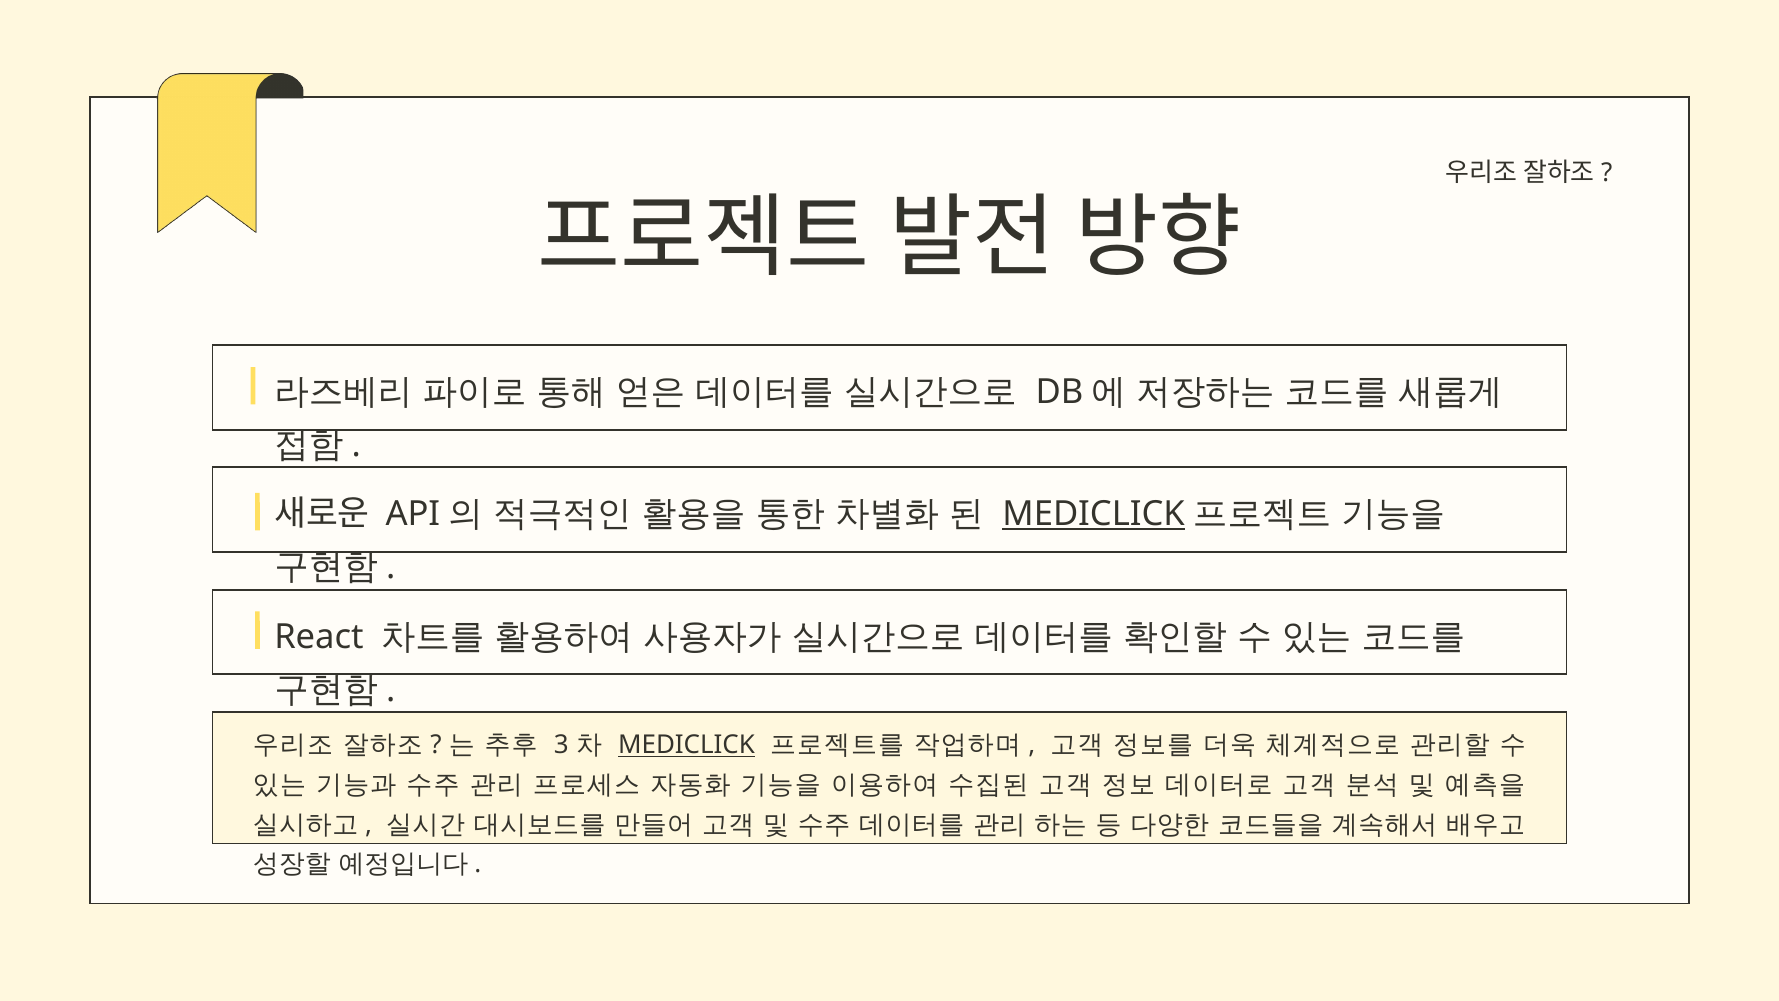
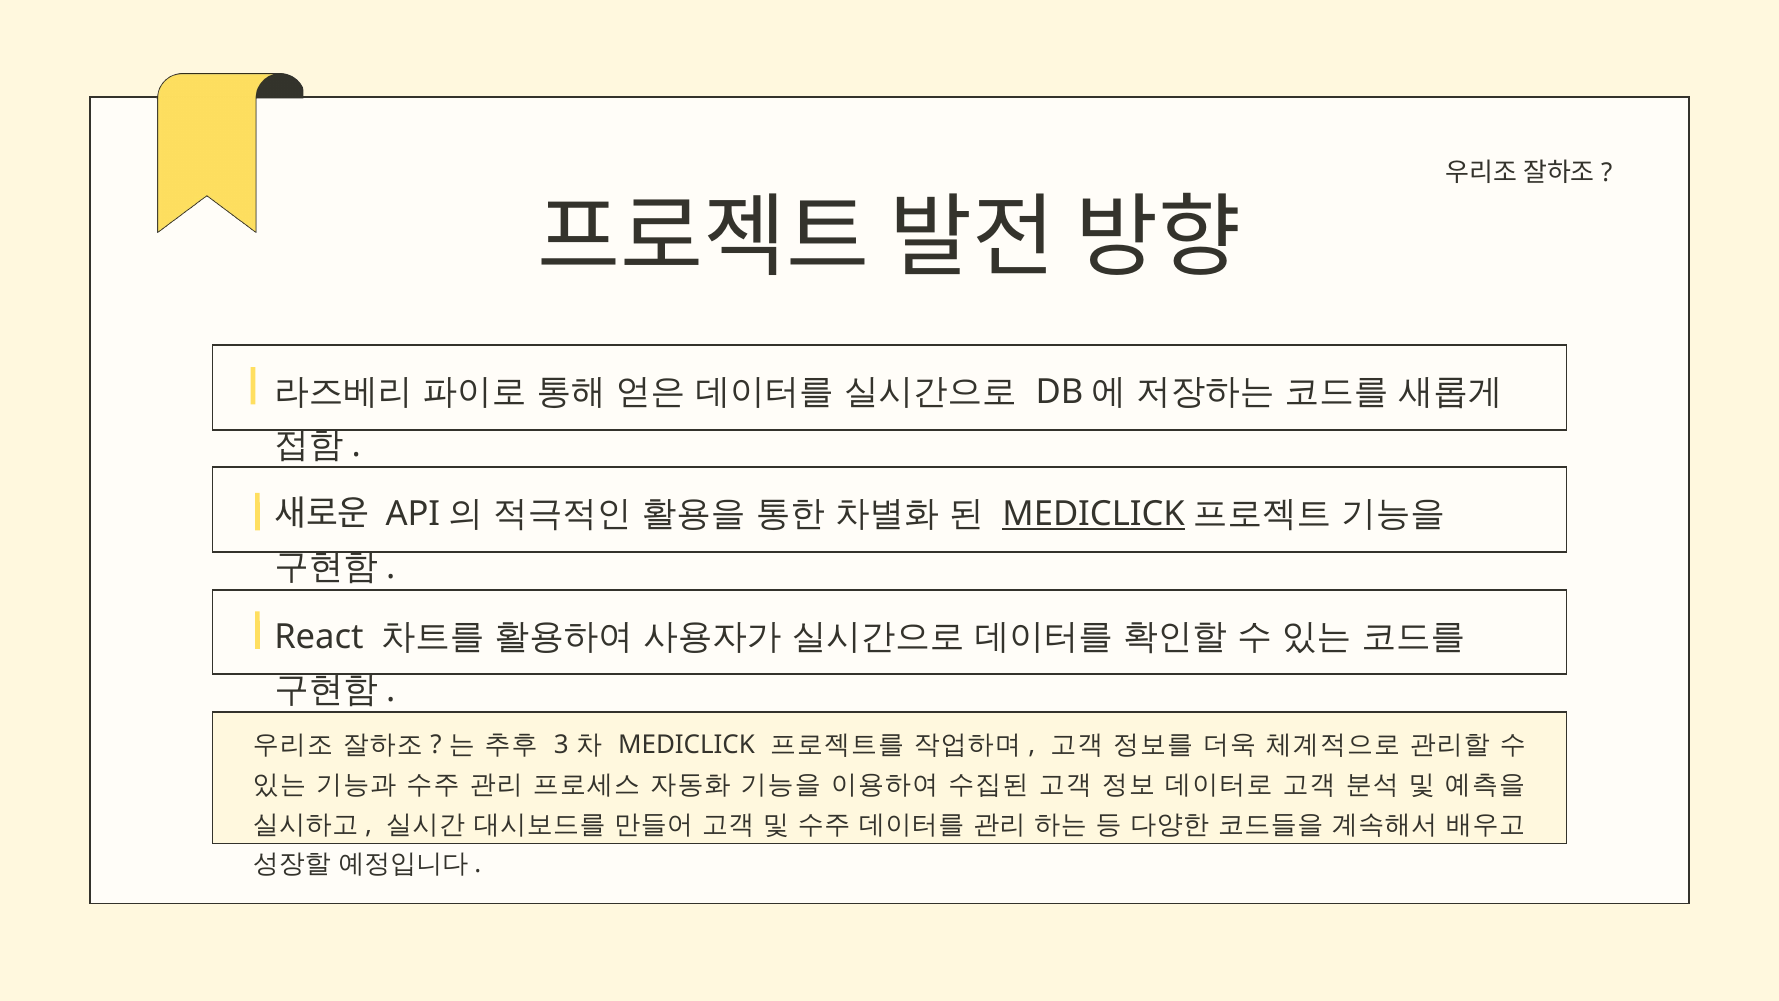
MEDICLICK underline: present -> none (686, 745)
